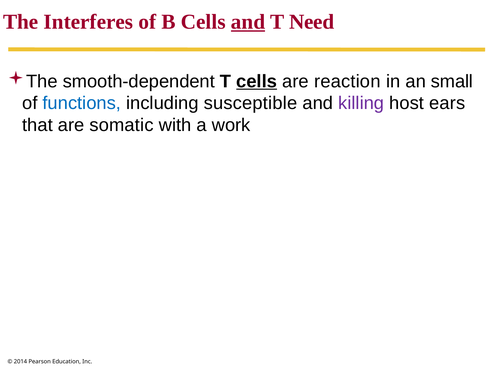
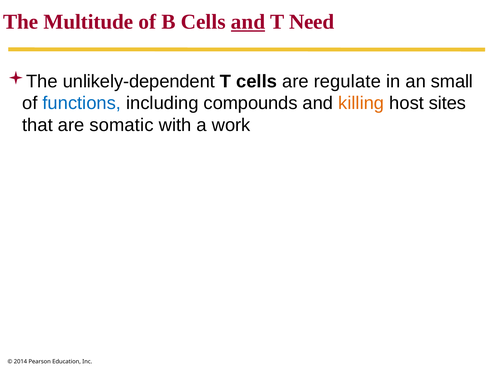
Interferes: Interferes -> Multitude (88, 22)
smooth-dependent: smooth-dependent -> unlikely-dependent (139, 81)
cells underline: present -> none (257, 81)
reaction: reaction -> regulate (347, 81)
susceptible: susceptible -> compounds (251, 103)
killing colour: purple -> orange (361, 103)
ears: ears -> sites (447, 103)
